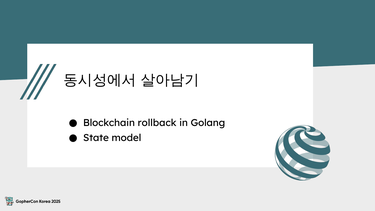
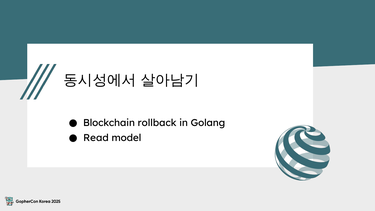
State: State -> Read (96, 138)
